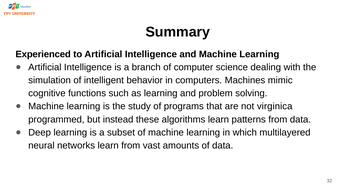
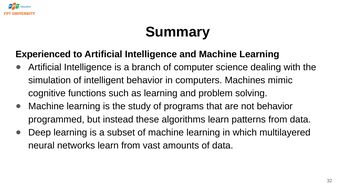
not virginica: virginica -> behavior (275, 106)
